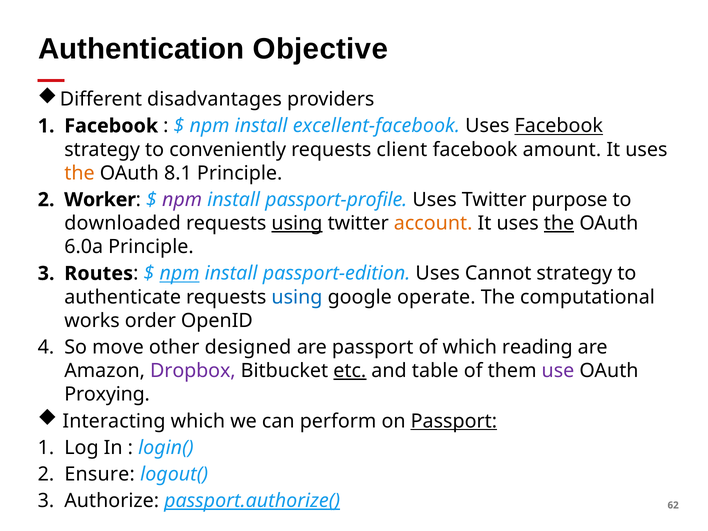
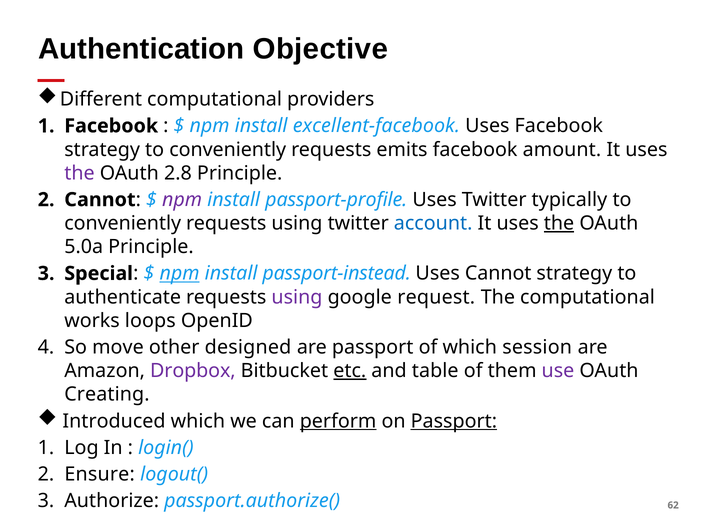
Different disadvantages: disadvantages -> computational (215, 99)
Facebook underline: present -> none (559, 126)
client: client -> emits (402, 150)
the colour: orange -> purple (79, 173)
8.1: 8.1 -> 2.8 (178, 173)
Worker: Worker -> Cannot (100, 200)
purpose: purpose -> typically (569, 200)
downloaded: downloaded -> conveniently (123, 223)
using underline: present -> none (297, 223)
account colour: orange -> blue (433, 223)
6.0a: 6.0a -> 5.0a (84, 247)
Routes: Routes -> Special (99, 273)
passport-edition: passport-edition -> passport-instead (337, 273)
using colour: blue -> purple (297, 297)
operate: operate -> request (436, 297)
order: order -> loops (150, 321)
reading: reading -> session (537, 347)
Proxying: Proxying -> Creating (107, 394)
Interacting: Interacting -> Introduced (114, 421)
perform underline: none -> present (338, 421)
passport.authorize( underline: present -> none (252, 501)
